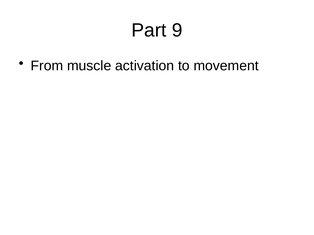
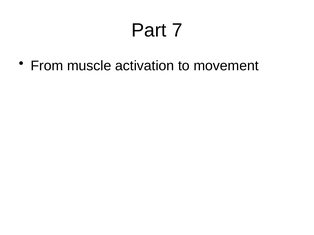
9: 9 -> 7 (177, 30)
